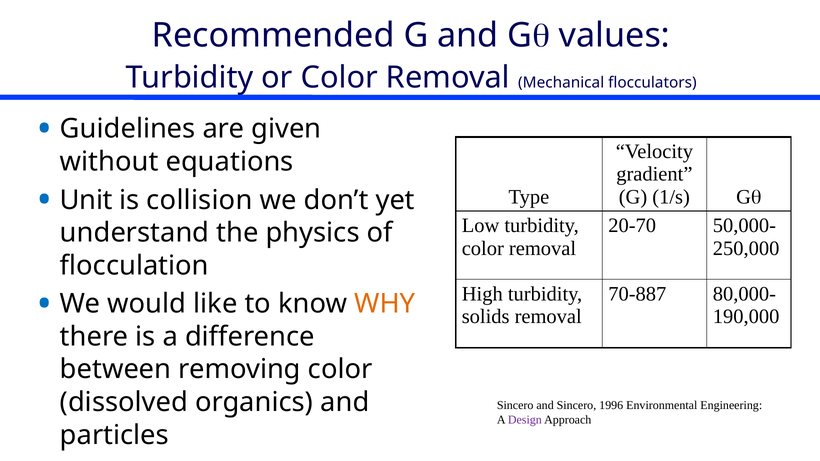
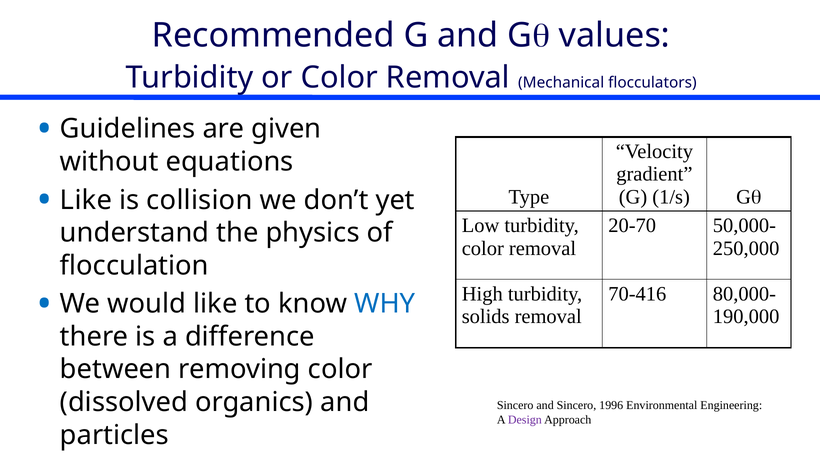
Unit: Unit -> Like (86, 200)
70-887: 70-887 -> 70-416 (637, 294)
WHY colour: orange -> blue (385, 304)
